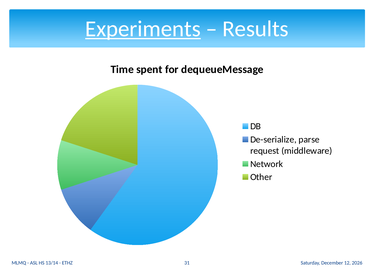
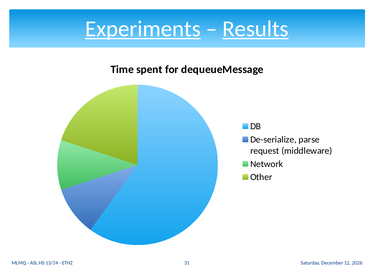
Results underline: none -> present (256, 29)
